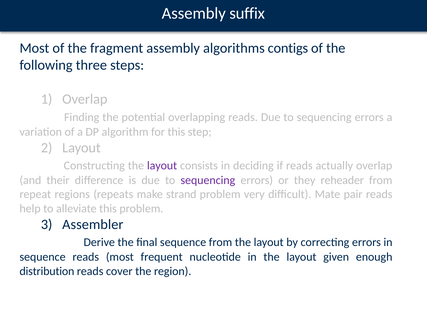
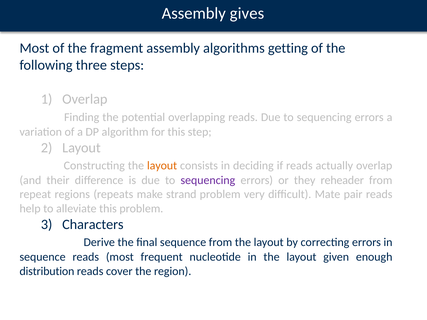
suffix: suffix -> gives (247, 13)
contigs: contigs -> getting (288, 48)
layout colour: purple -> orange (162, 166)
Assembler: Assembler -> Characters (93, 225)
